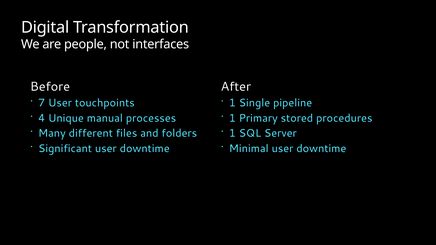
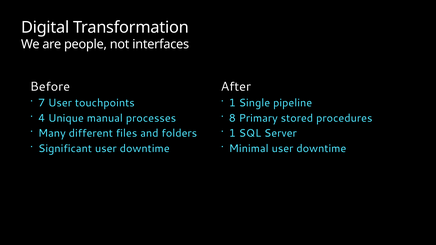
1: 1 -> 8 (232, 118)
